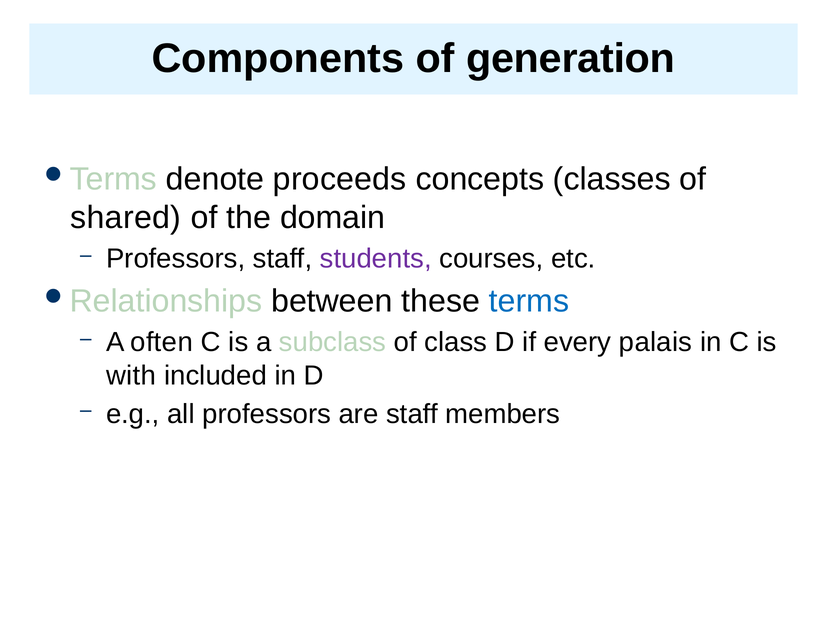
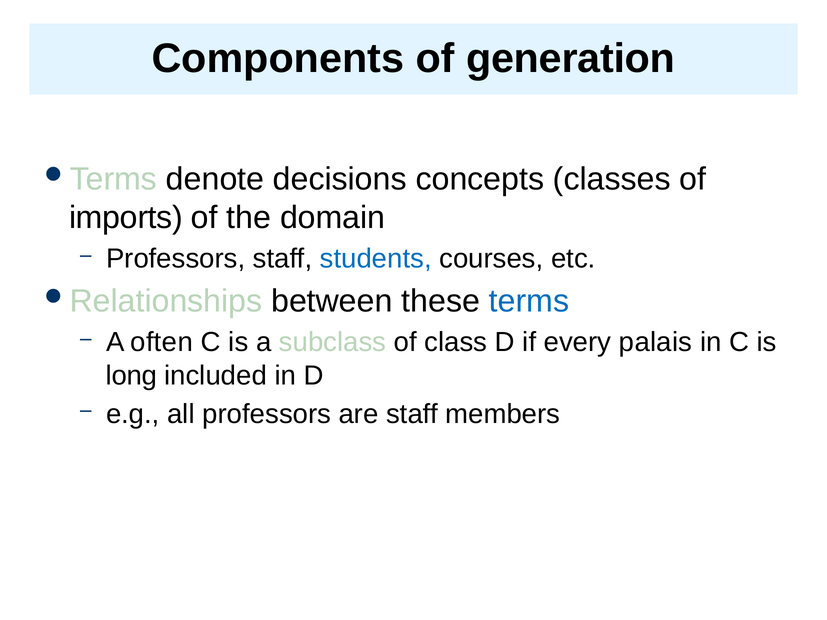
proceeds: proceeds -> decisions (340, 179)
shared: shared -> imports (126, 218)
students colour: purple -> blue (376, 259)
with: with -> long (131, 376)
